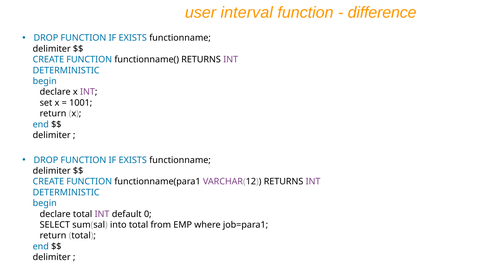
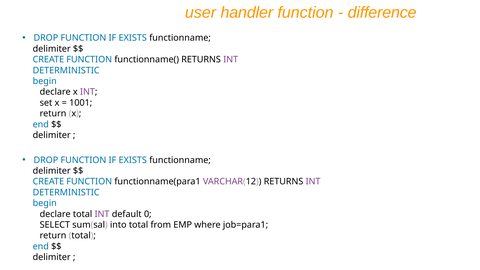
interval: interval -> handler (247, 12)
